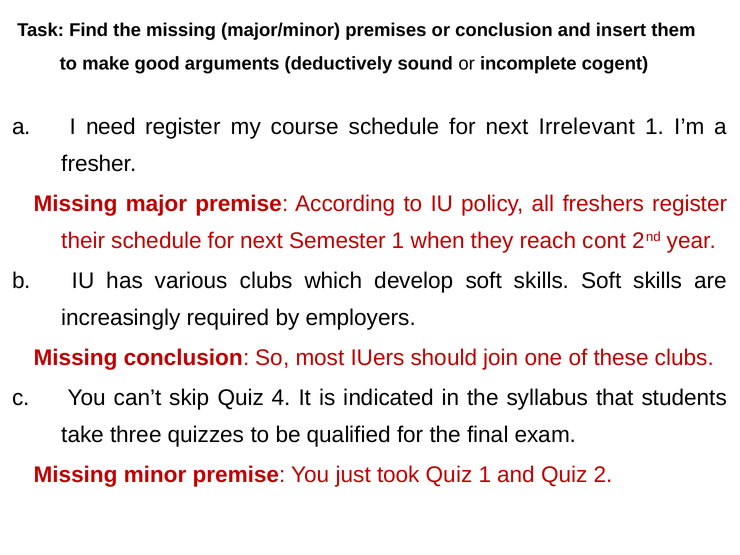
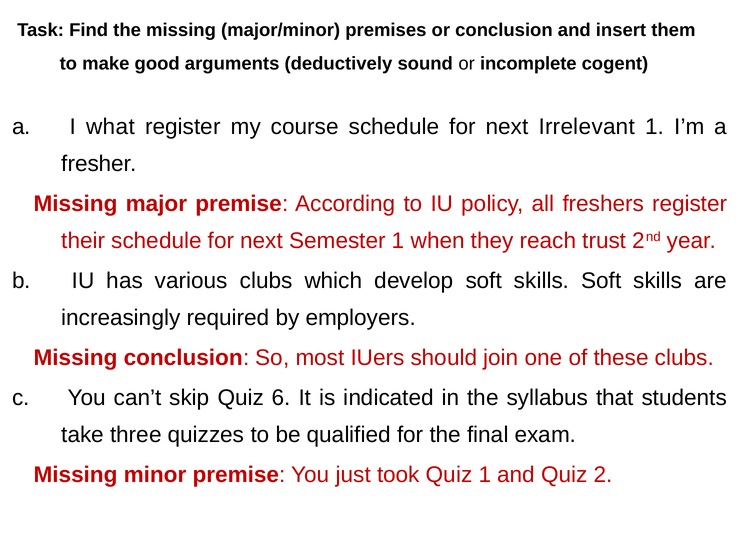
need: need -> what (111, 127)
cont: cont -> trust (604, 241)
4: 4 -> 6 (281, 398)
